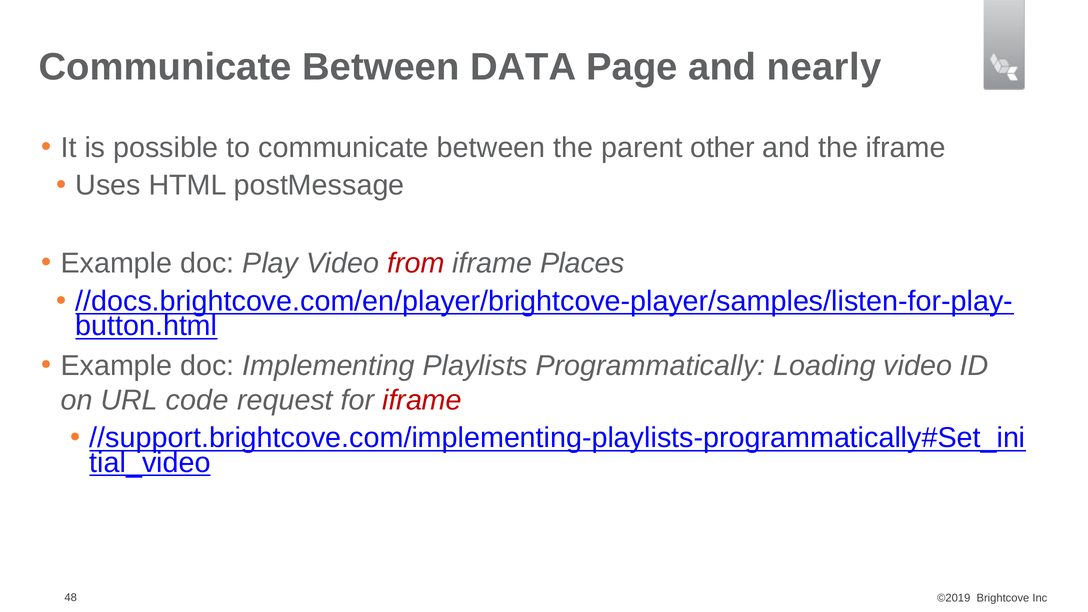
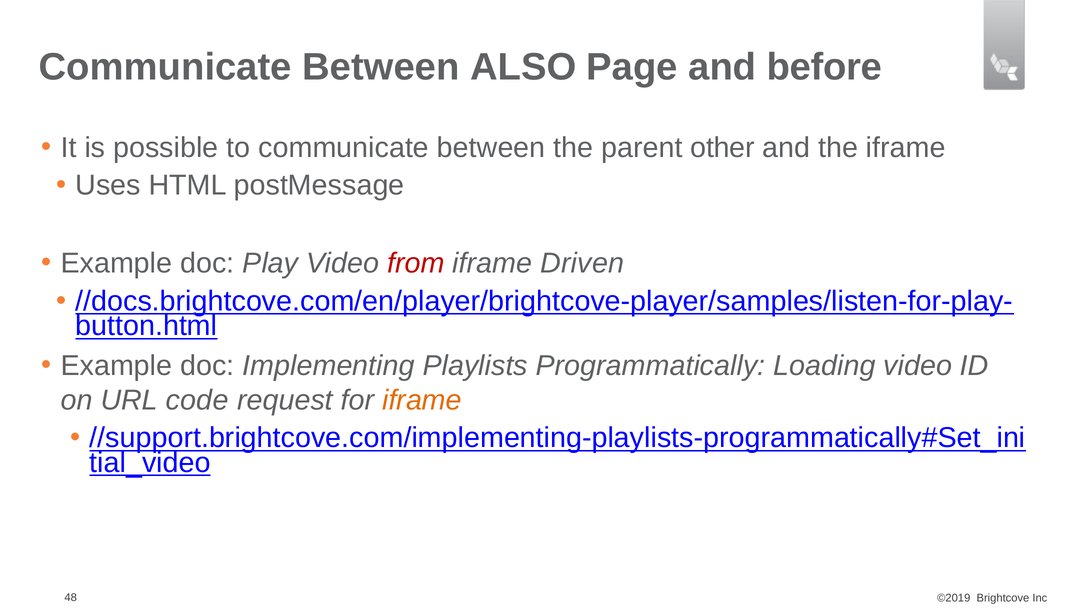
DATA: DATA -> ALSO (523, 67)
nearly: nearly -> before (824, 67)
Places: Places -> Driven (582, 263)
iframe colour: red -> orange (422, 400)
